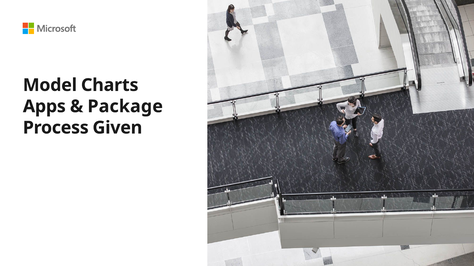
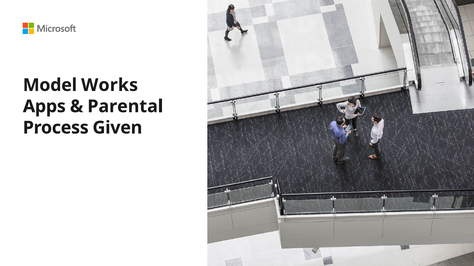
Charts: Charts -> Works (110, 85)
Package: Package -> Parental (125, 107)
